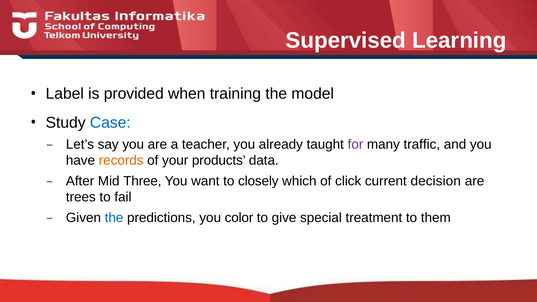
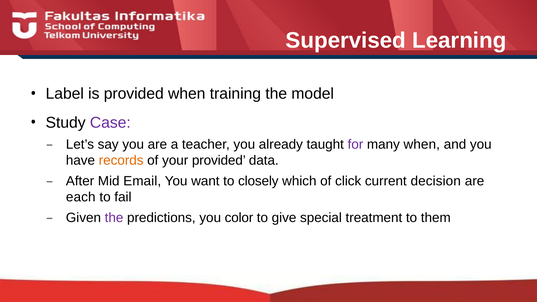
Case colour: blue -> purple (110, 123)
many traffic: traffic -> when (422, 144)
your products: products -> provided (219, 161)
Three: Three -> Email (142, 181)
trees: trees -> each (81, 197)
the colour: blue -> purple (114, 218)
